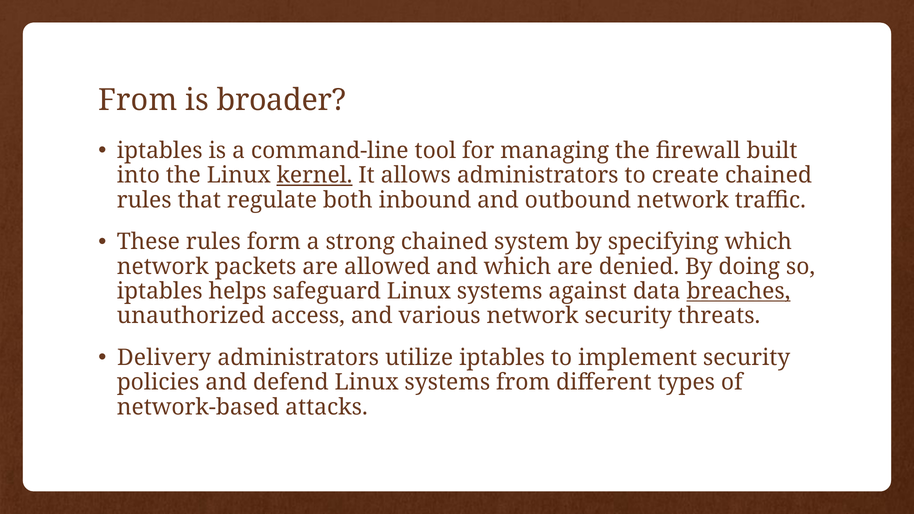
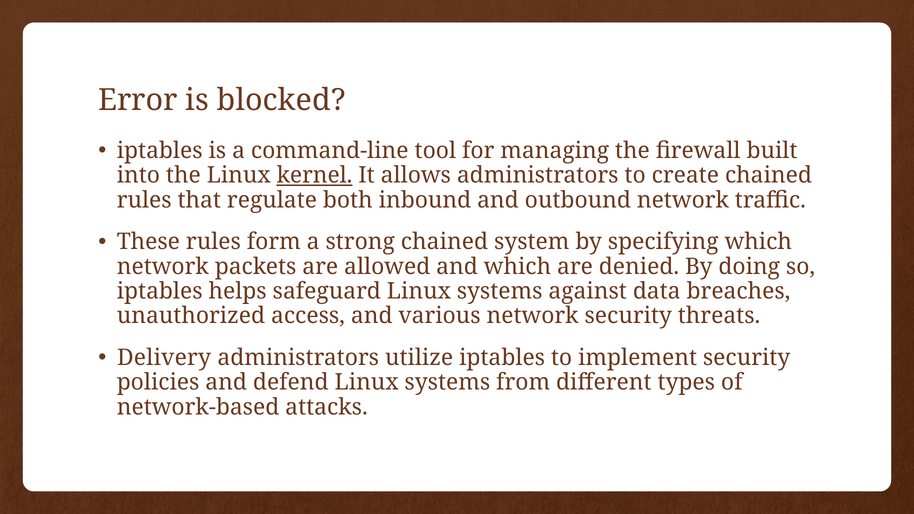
From: From -> Error (138, 100)
broader: broader -> blocked (281, 100)
breaches underline: present -> none (739, 291)
